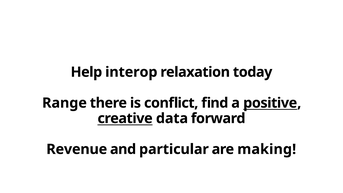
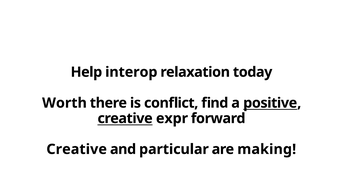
Range: Range -> Worth (64, 103)
data: data -> expr (172, 118)
Revenue: Revenue -> Creative (77, 149)
